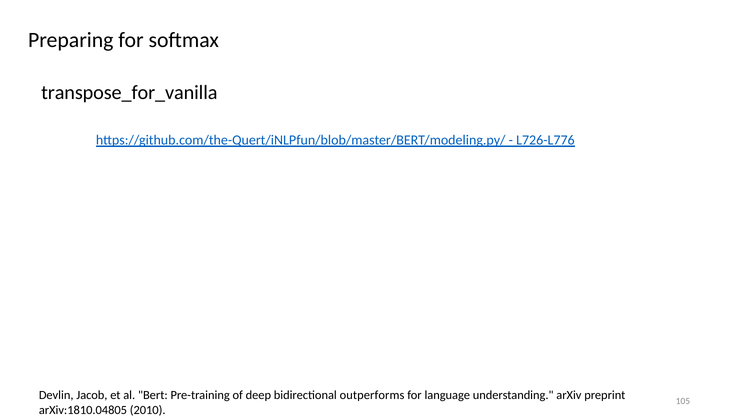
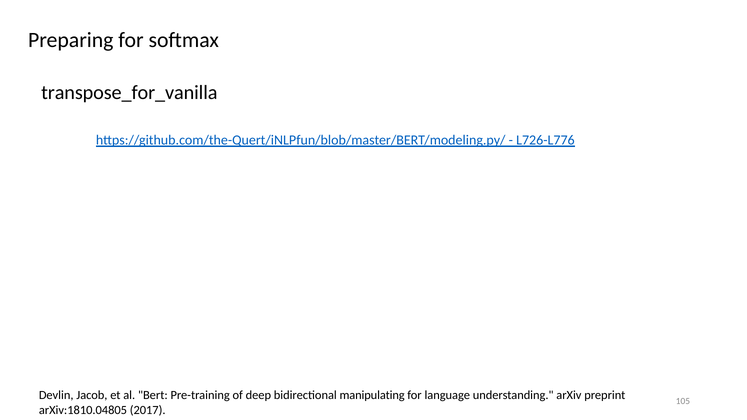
outperforms: outperforms -> manipulating (372, 395)
2010: 2010 -> 2017 (148, 410)
